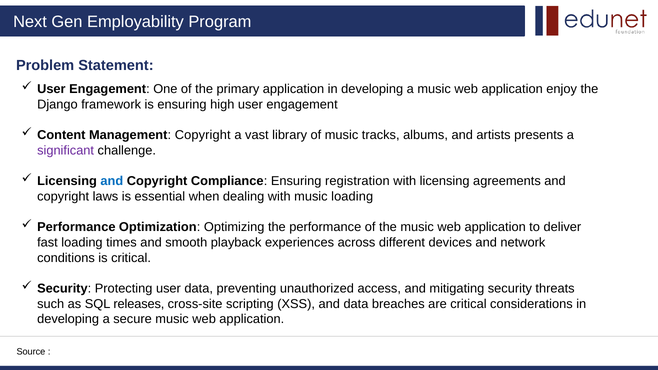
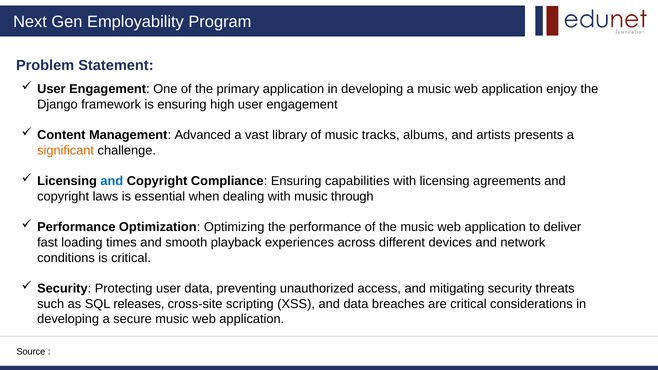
Management Copyright: Copyright -> Advanced (203, 135)
significant colour: purple -> orange (66, 150)
registration: registration -> capabilities (357, 181)
music loading: loading -> through (352, 196)
